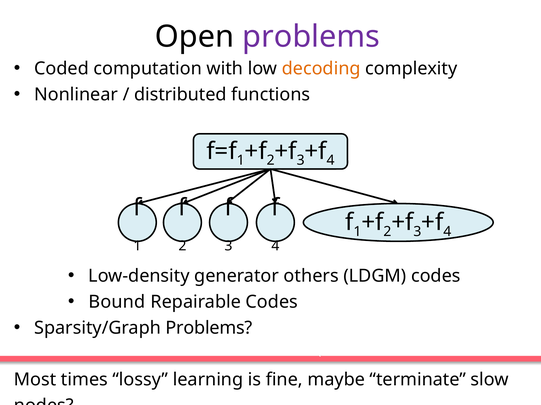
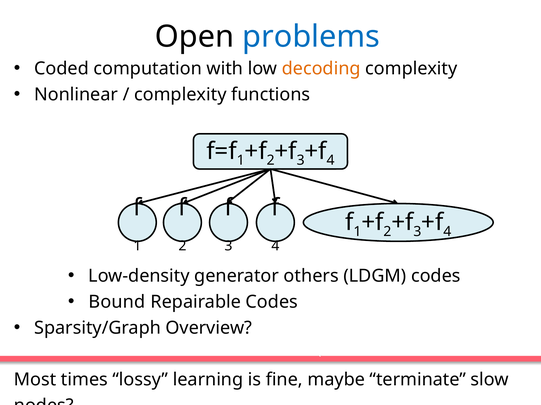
problems colour: purple -> blue (311, 37)
distributed: distributed -> complexity (180, 95)
Sparsity/Graph Problems: Problems -> Overview (209, 328)
